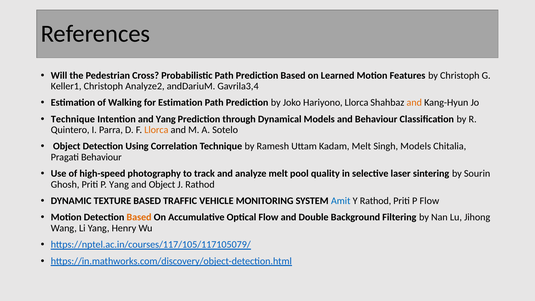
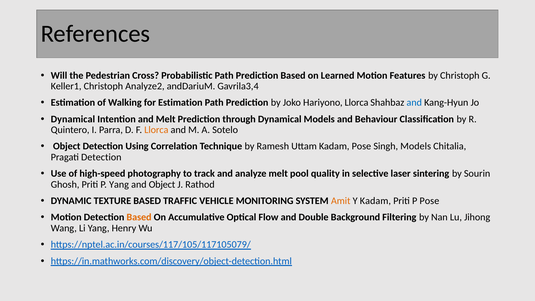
and colour: orange -> blue (414, 103)
Technique: Technique -> Dynamical (73, 119)
and Yang: Yang -> Melt (166, 119)
Kadam Melt: Melt -> Pose (361, 146)
Pragati Behaviour: Behaviour -> Detection (101, 157)
Amit colour: blue -> orange (341, 201)
Y Rathod: Rathod -> Kadam (375, 201)
P Flow: Flow -> Pose (429, 201)
